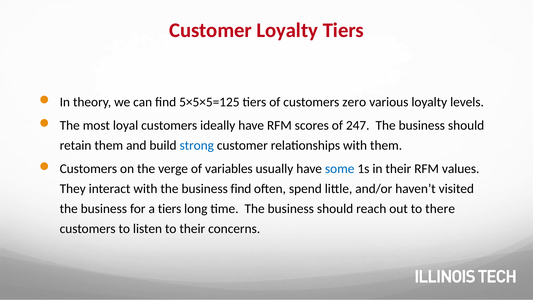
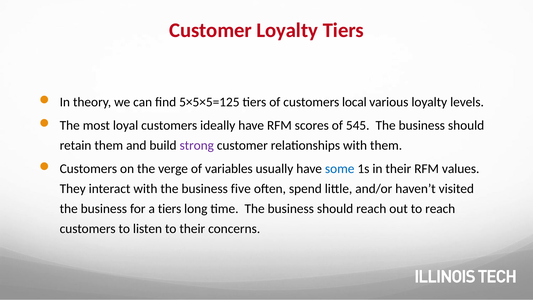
zero: zero -> local (354, 102)
247: 247 -> 545 (358, 125)
strong colour: blue -> purple (197, 145)
business find: find -> five (241, 189)
to there: there -> reach (440, 209)
